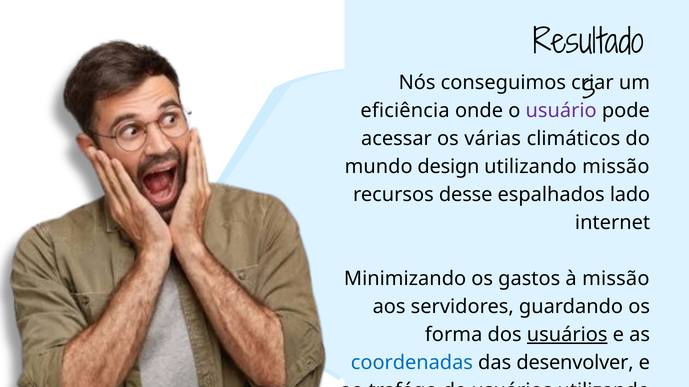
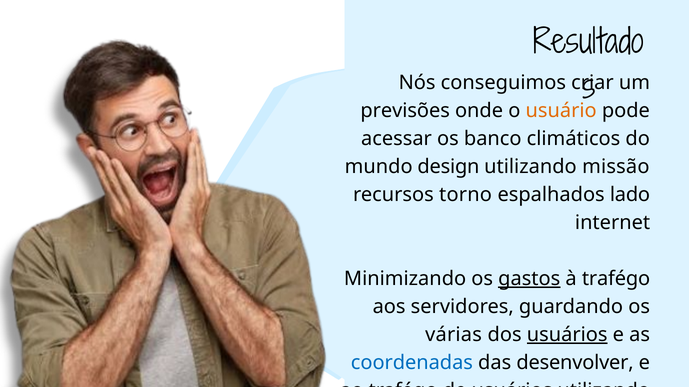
eficiência: eficiência -> previsões (405, 111)
usuário colour: purple -> orange (561, 111)
várias: várias -> banco (493, 139)
desse: desse -> torno (466, 195)
gastos underline: none -> present (529, 279)
à missão: missão -> trafégo (616, 279)
forma: forma -> várias (454, 335)
